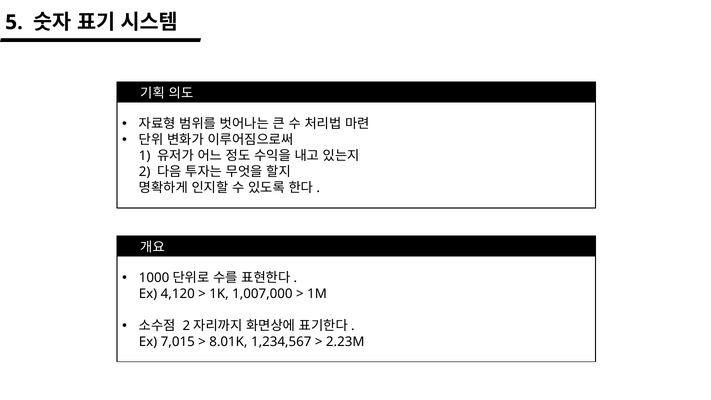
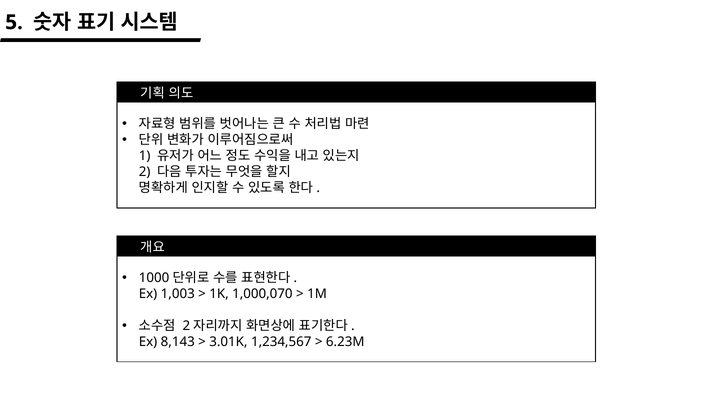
4,120: 4,120 -> 1,003 (178, 294)
1,007,000: 1,007,000 -> 1,000,070 (262, 294)
7,015: 7,015 -> 8,143 (178, 342)
8.01K: 8.01K -> 3.01K (228, 342)
2.23M: 2.23M -> 6.23M (345, 342)
